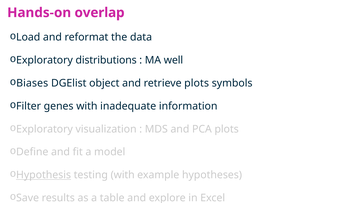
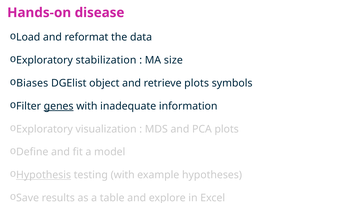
overlap: overlap -> disease (100, 13)
distributions: distributions -> stabilization (106, 60)
well: well -> size (173, 60)
genes underline: none -> present (59, 106)
